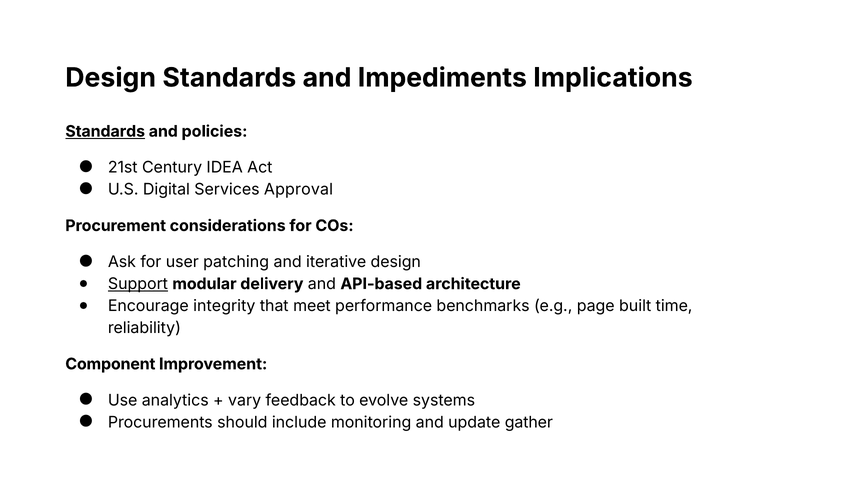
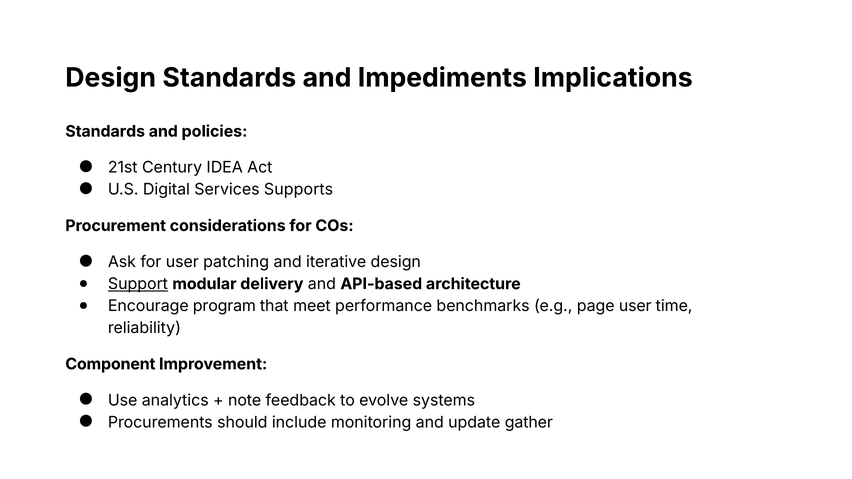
Standards underline: present -> none (105, 131)
Approval: Approval -> Supports (299, 190)
integrity: integrity -> program (224, 306)
page built: built -> user (635, 306)
vary: vary -> note (245, 400)
